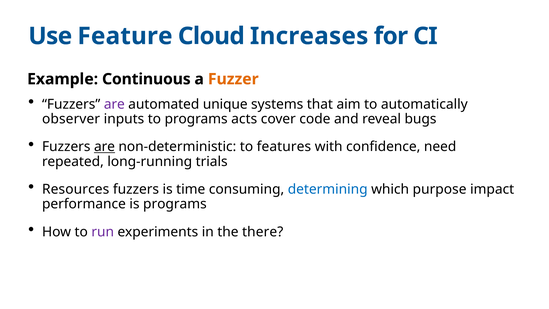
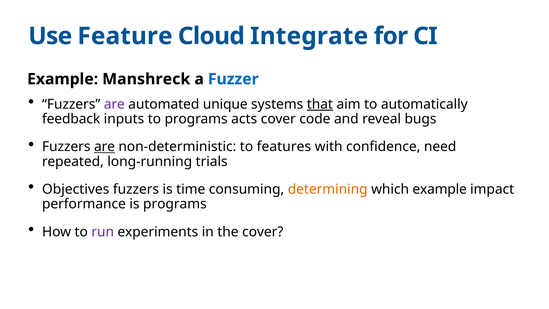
Increases: Increases -> Integrate (309, 36)
Continuous: Continuous -> Manshreck (146, 79)
Fuzzer colour: orange -> blue (233, 79)
that underline: none -> present (320, 104)
observer: observer -> feedback (71, 119)
Resources: Resources -> Objectives (76, 189)
determining colour: blue -> orange (328, 189)
which purpose: purpose -> example (440, 189)
the there: there -> cover (263, 232)
